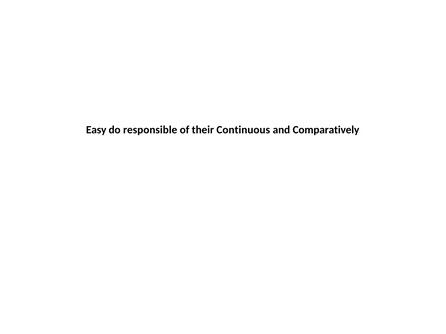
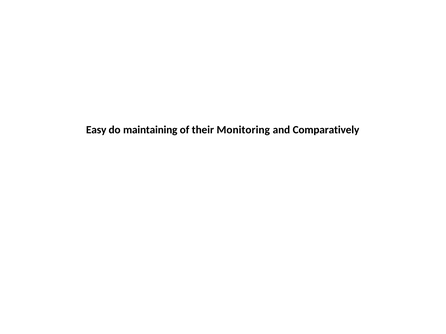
responsible: responsible -> maintaining (150, 130)
Continuous: Continuous -> Monitoring (243, 130)
